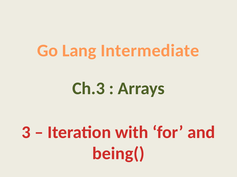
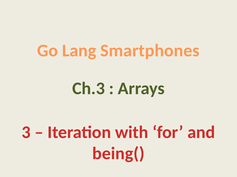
Intermediate: Intermediate -> Smartphones (150, 51)
